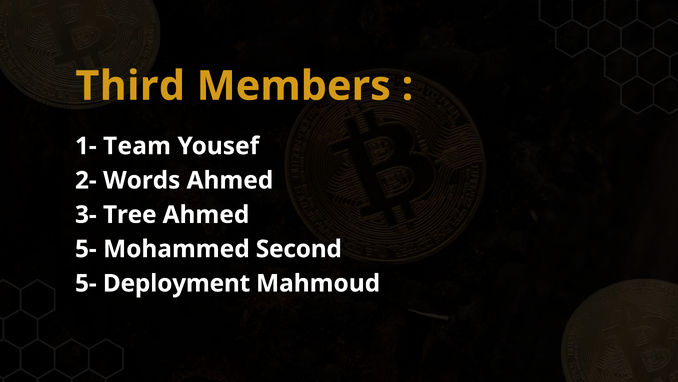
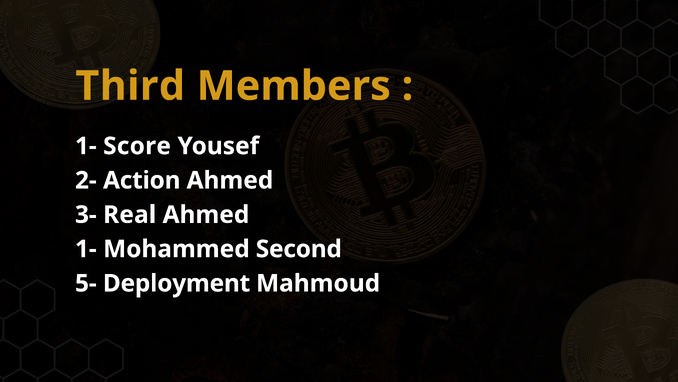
Team: Team -> Score (137, 146)
Words: Words -> Action (142, 180)
Tree: Tree -> Real (130, 214)
5-: 5- -> 1- (86, 249)
